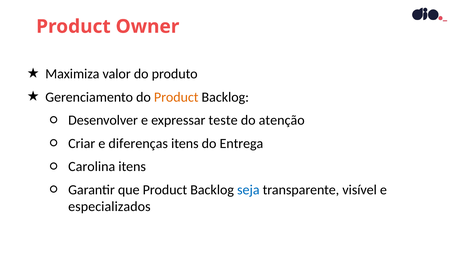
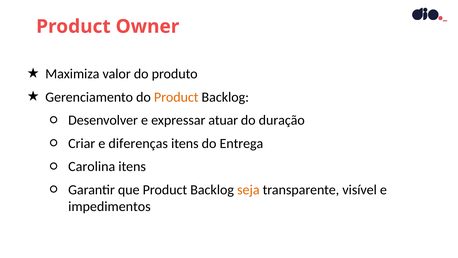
teste: teste -> atuar (223, 120)
atenção: atenção -> duração (282, 120)
seja colour: blue -> orange (248, 190)
especializados: especializados -> impedimentos (109, 206)
